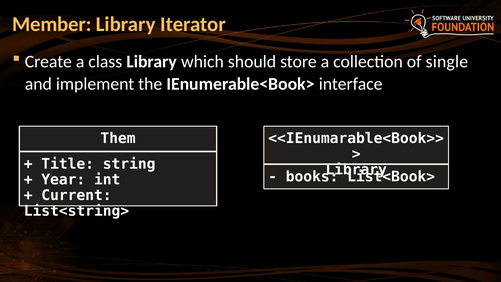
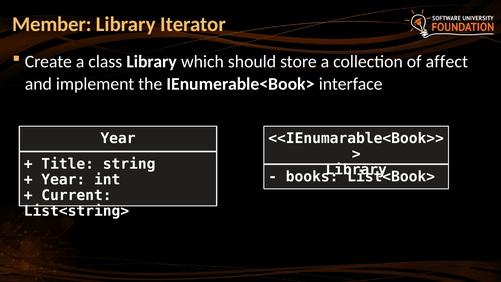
single: single -> affect (447, 62)
Them: Them -> Year (118, 138)
